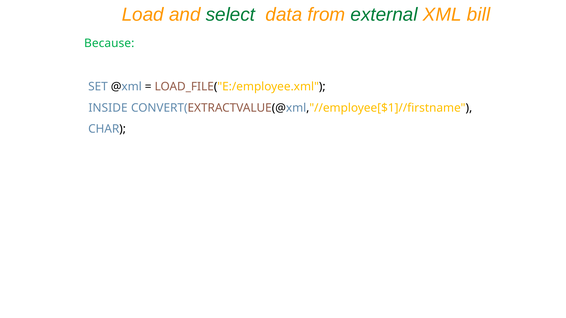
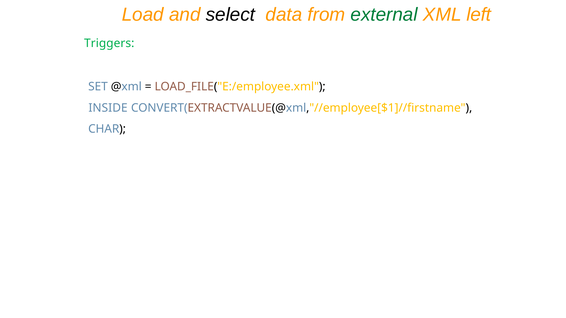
select colour: green -> black (230, 15)
bill: bill -> left (479, 15)
Because: Because -> Triggers (109, 43)
